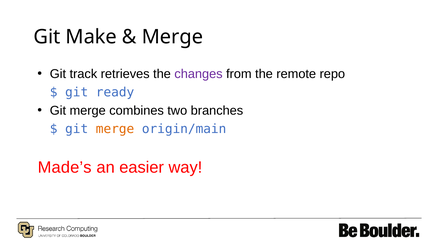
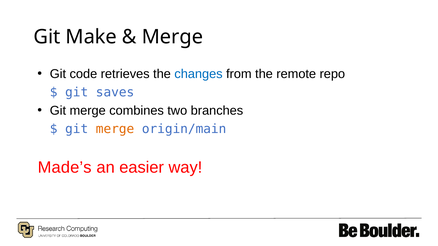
track: track -> code (83, 74)
changes colour: purple -> blue (199, 74)
ready: ready -> saves (115, 92)
